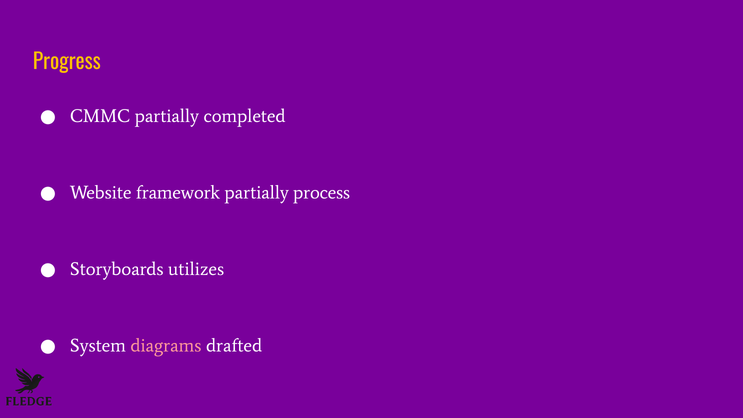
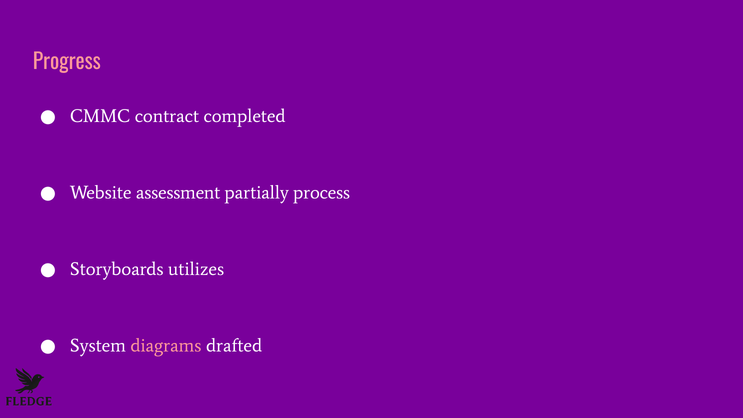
Progress colour: yellow -> pink (67, 62)
CMMC partially: partially -> contract (167, 116)
framework: framework -> assessment (178, 193)
